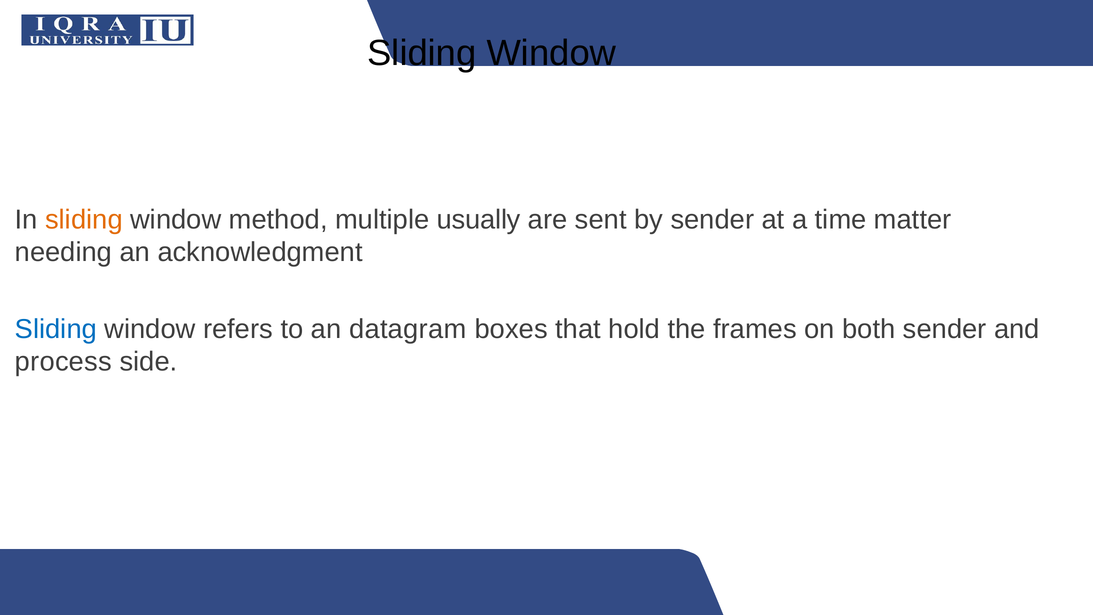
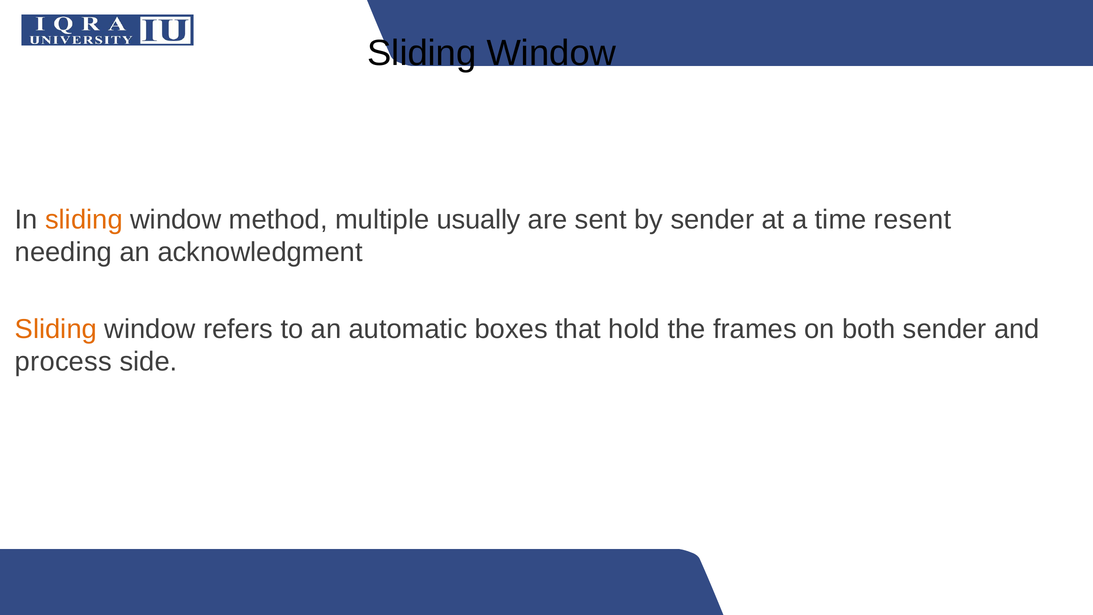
matter: matter -> resent (913, 220)
Sliding colour: blue -> orange (56, 329)
datagram: datagram -> automatic (408, 329)
